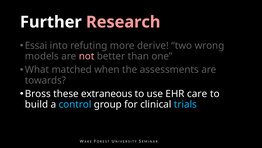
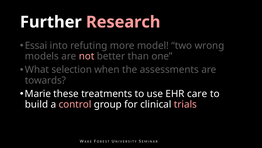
derive: derive -> model (153, 45)
matched: matched -> selection (72, 69)
Bross: Bross -> Marie (38, 93)
extraneous: extraneous -> treatments (107, 93)
control colour: light blue -> pink (75, 104)
trials colour: light blue -> pink (185, 104)
